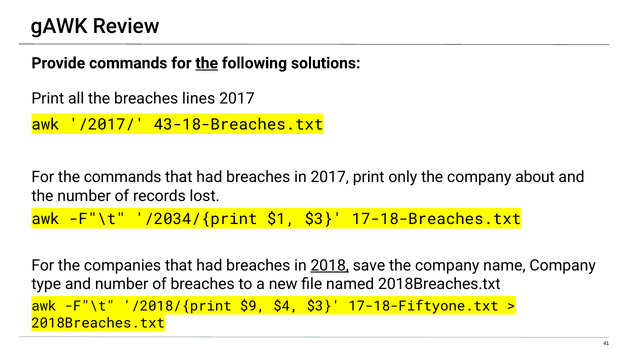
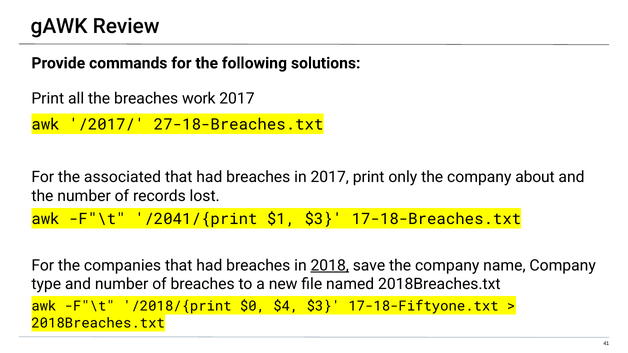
the underline: present -> none (207, 63)
lines: lines -> work (199, 99)
43-18-Breaches.txt: 43-18-Breaches.txt -> 27-18-Breaches.txt (239, 125)
the commands: commands -> associated (123, 177)
/2034/{print: /2034/{print -> /2041/{print (196, 219)
$9: $9 -> $0 (253, 306)
